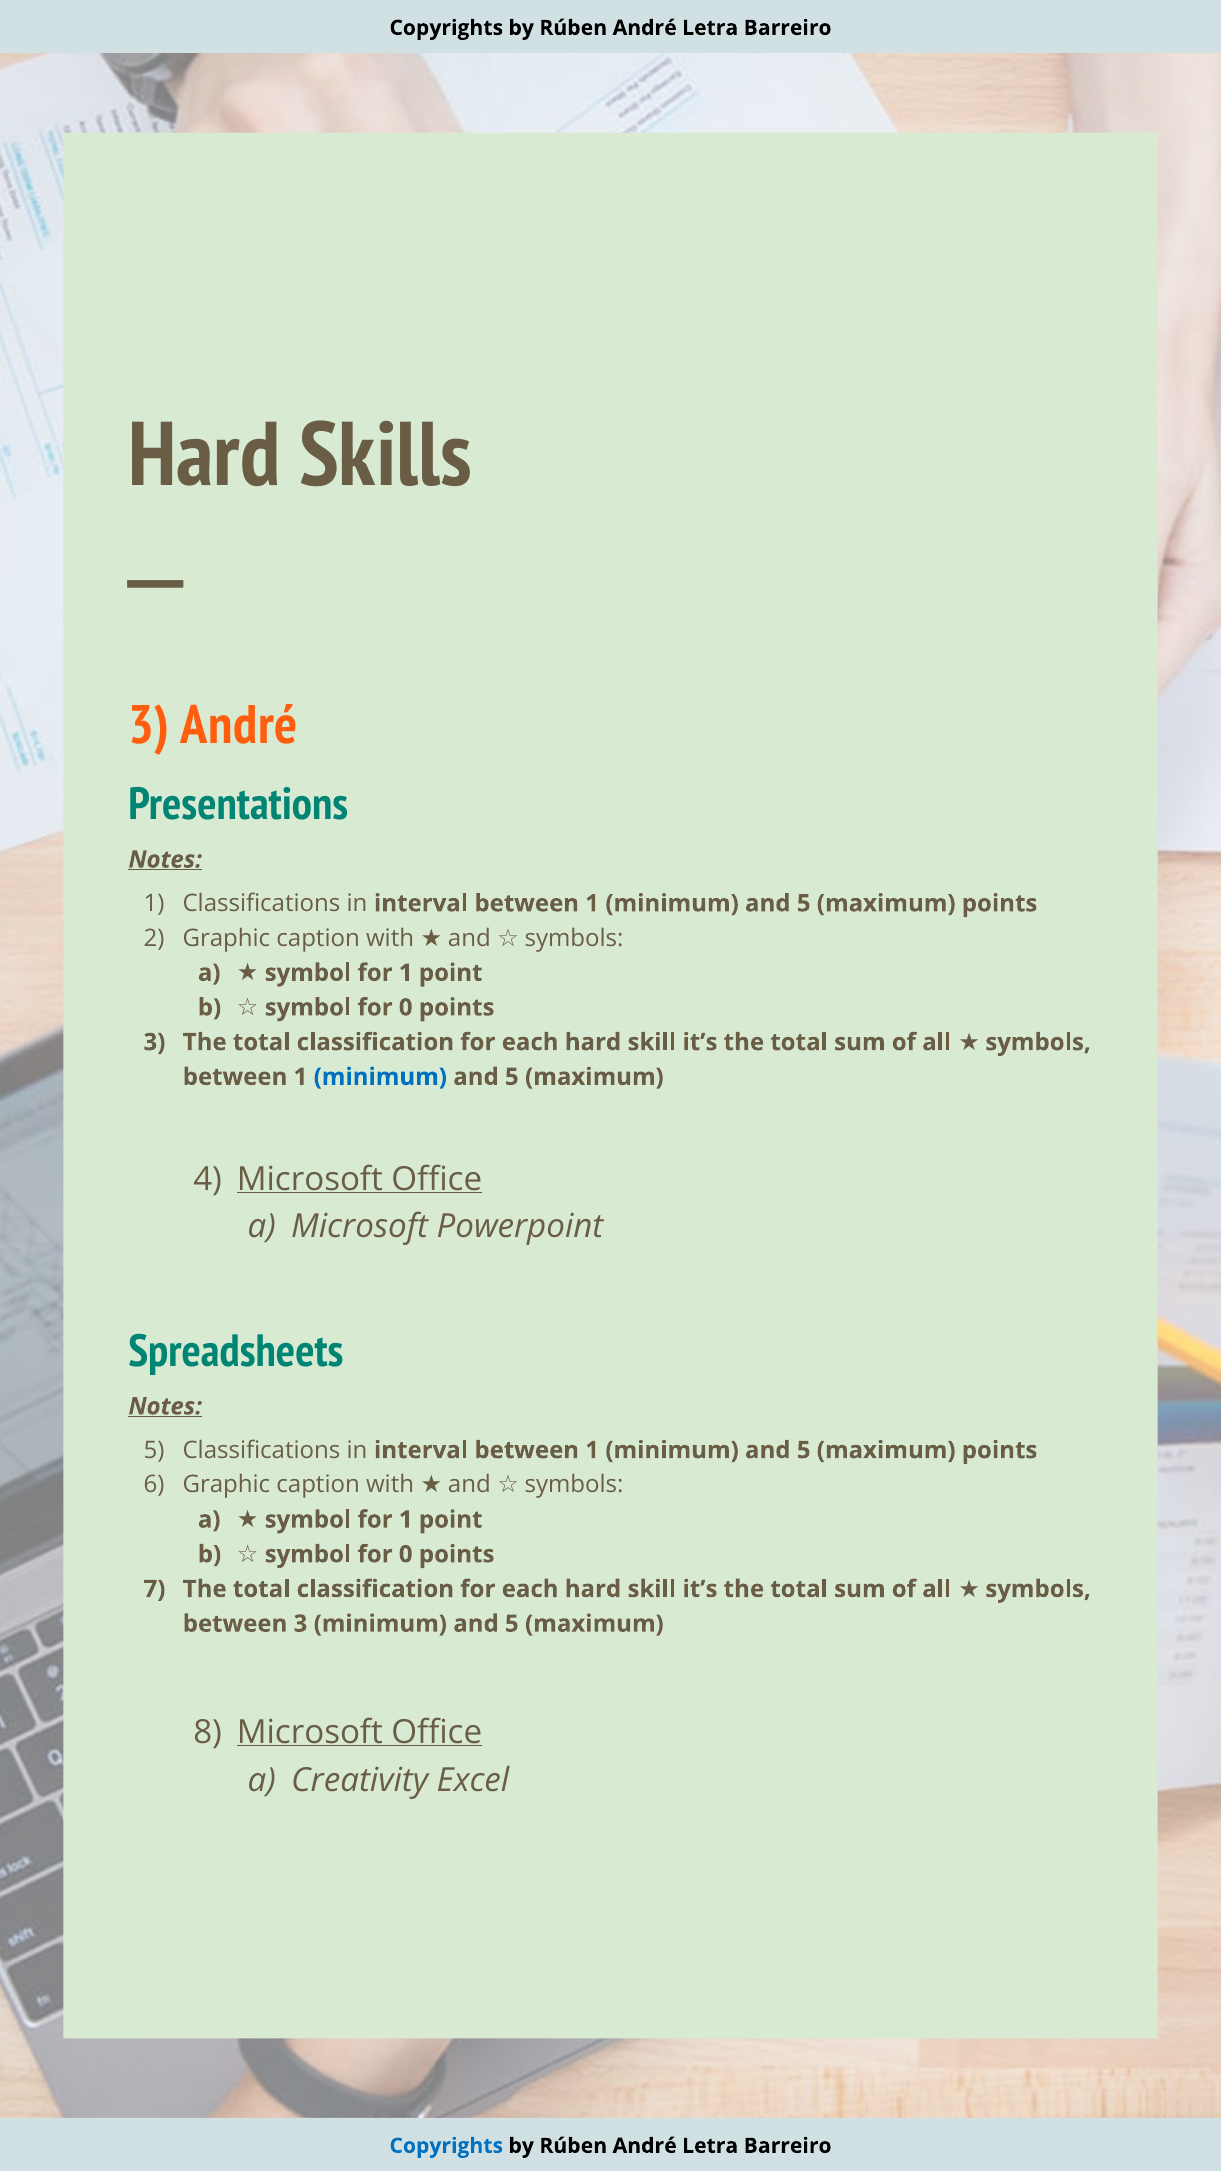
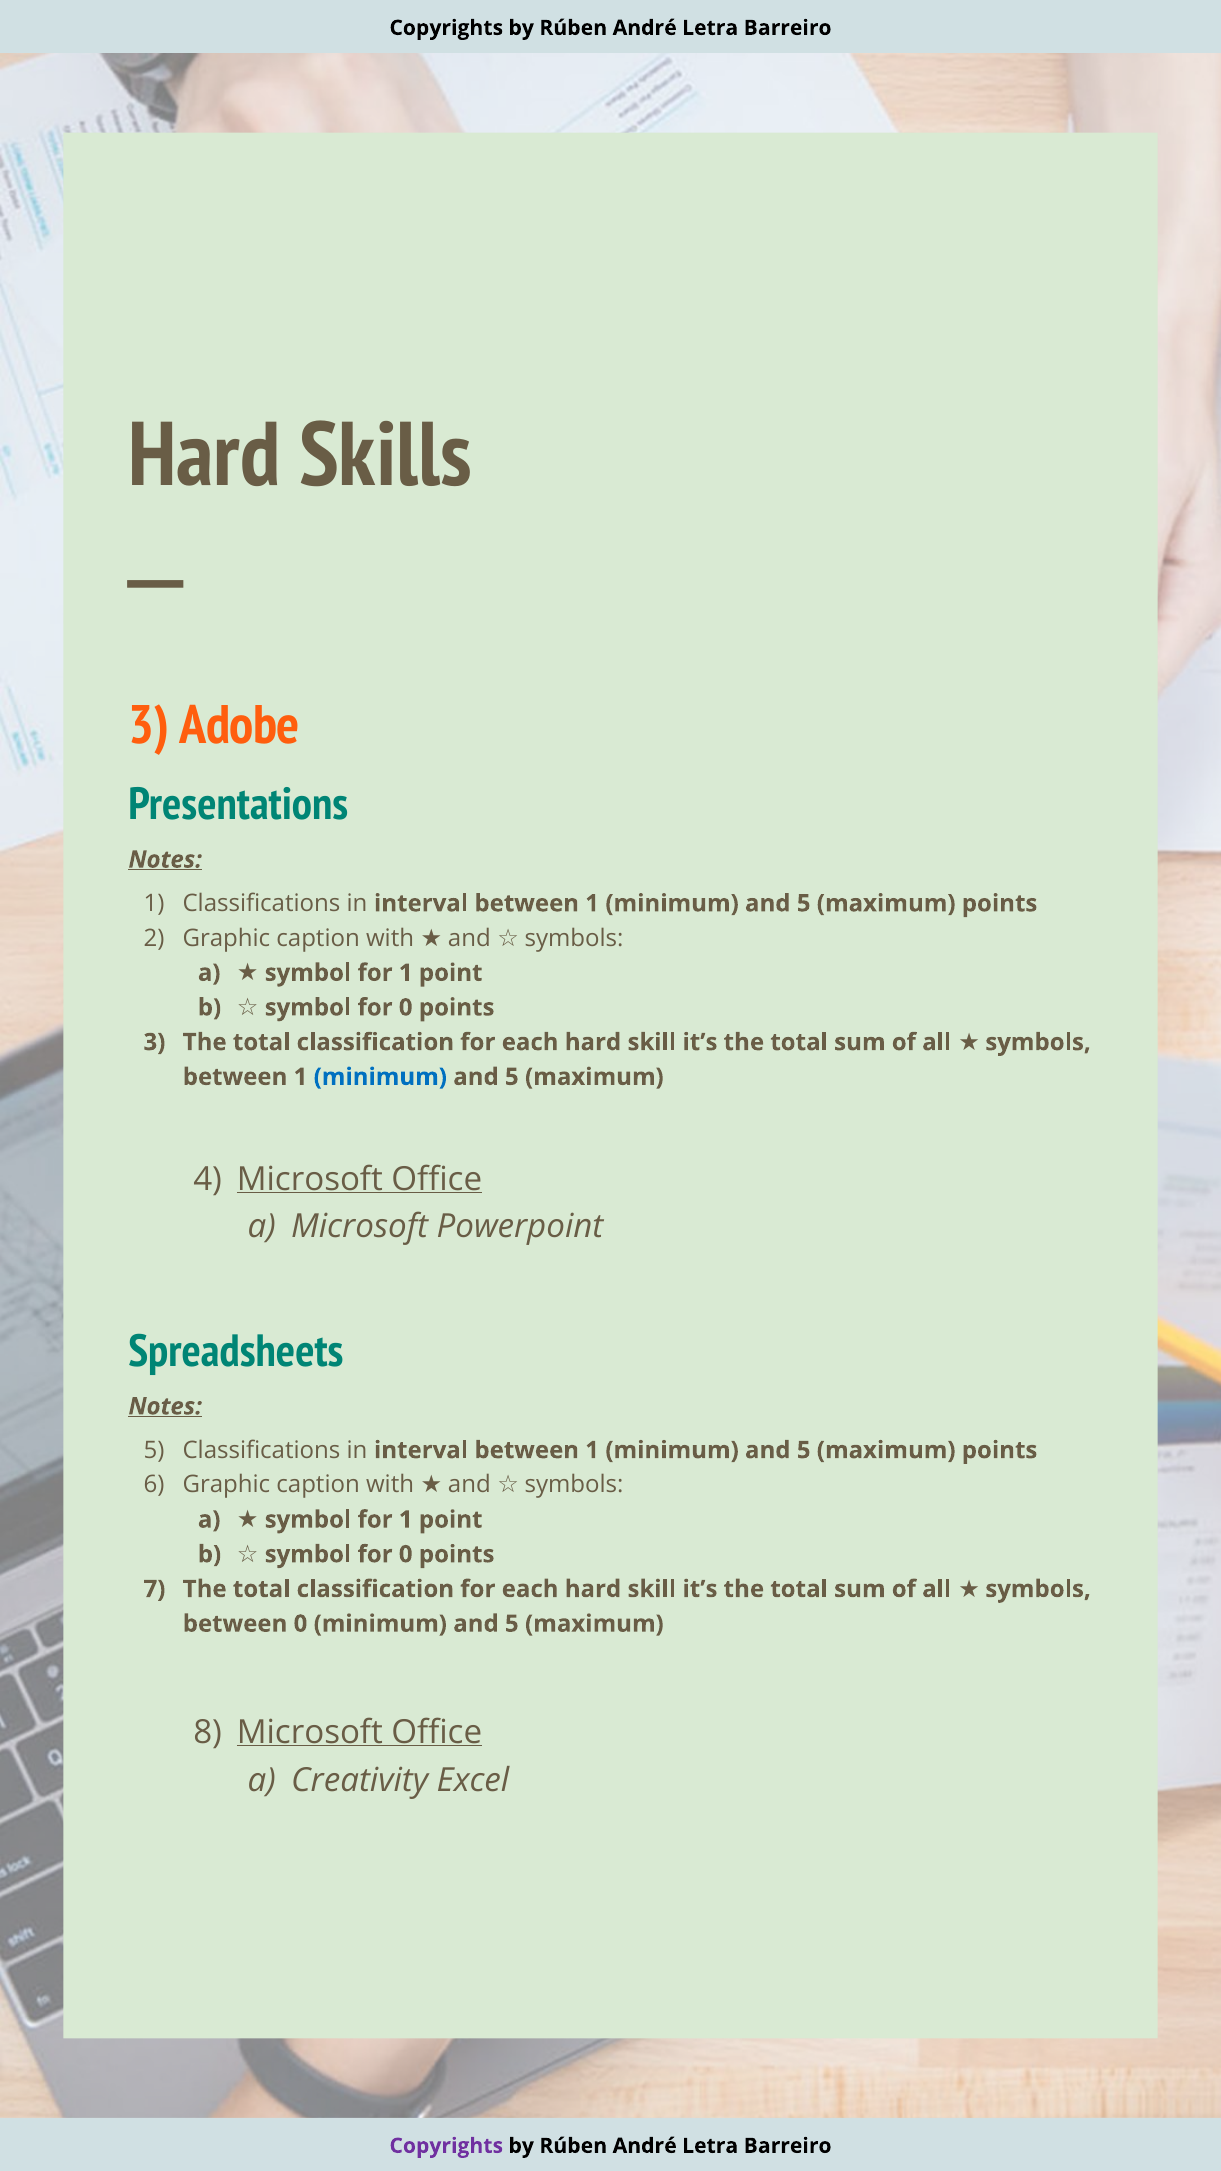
3 André: André -> Adobe (240, 726)
between 3: 3 -> 0 (300, 1624)
Copyrights colour: blue -> purple (446, 2146)
